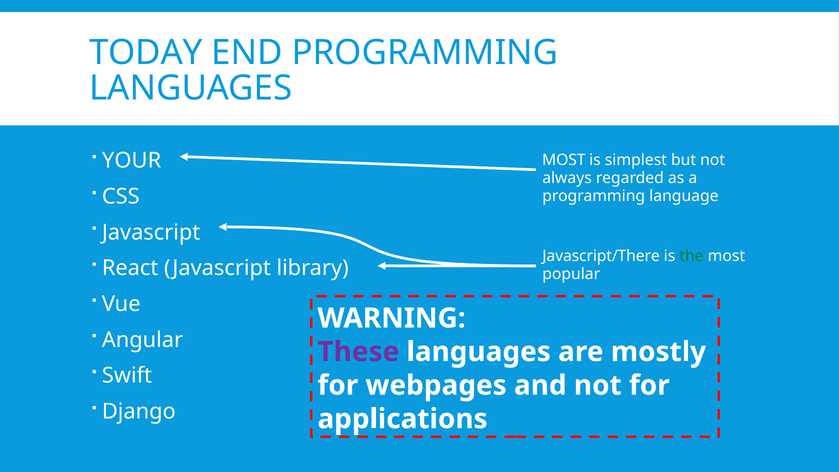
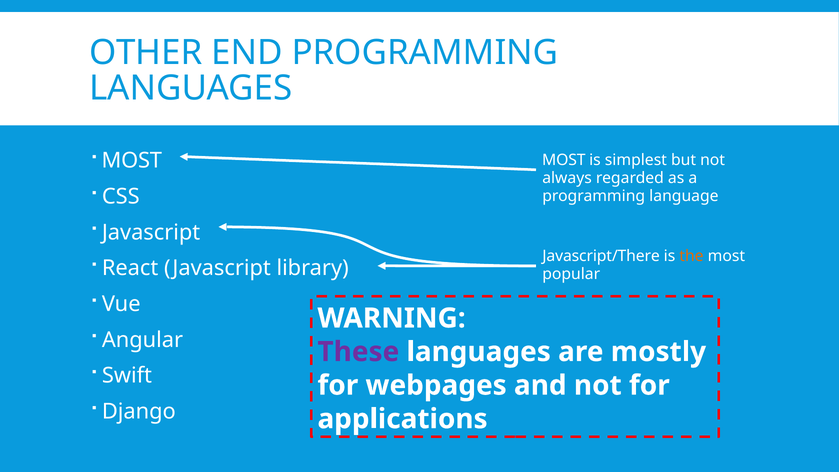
TODAY: TODAY -> OTHER (146, 53)
YOUR: YOUR -> MOST (132, 161)
the colour: green -> orange (691, 256)
